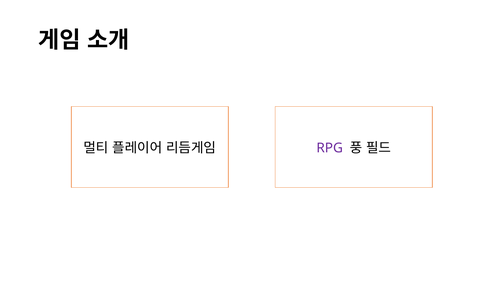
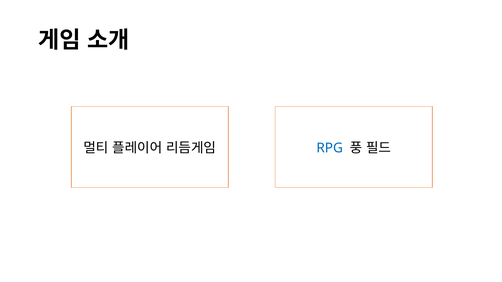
RPG colour: purple -> blue (330, 148)
